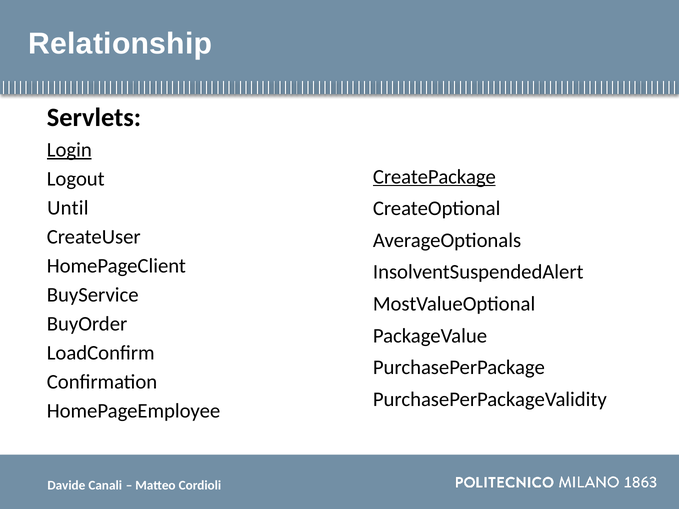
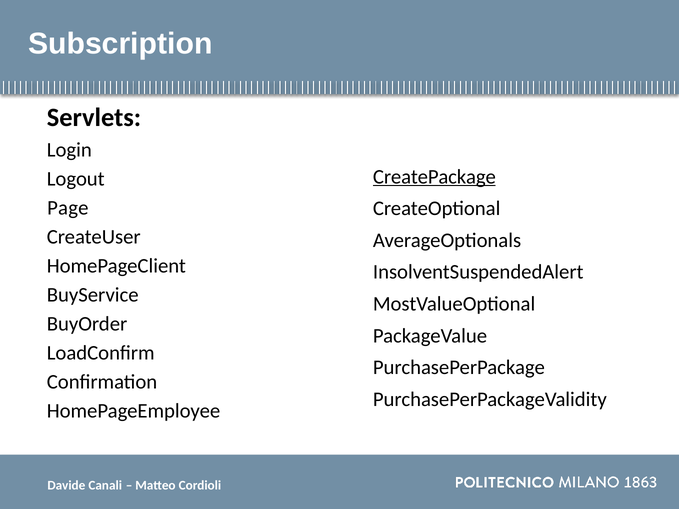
Relationship: Relationship -> Subscription (120, 44)
Login underline: present -> none (69, 150)
Until: Until -> Page (68, 208)
